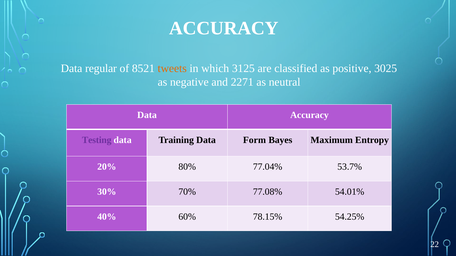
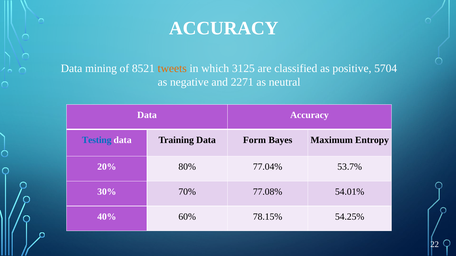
regular: regular -> mining (101, 68)
3025: 3025 -> 5704 (386, 68)
Testing colour: purple -> blue (97, 140)
